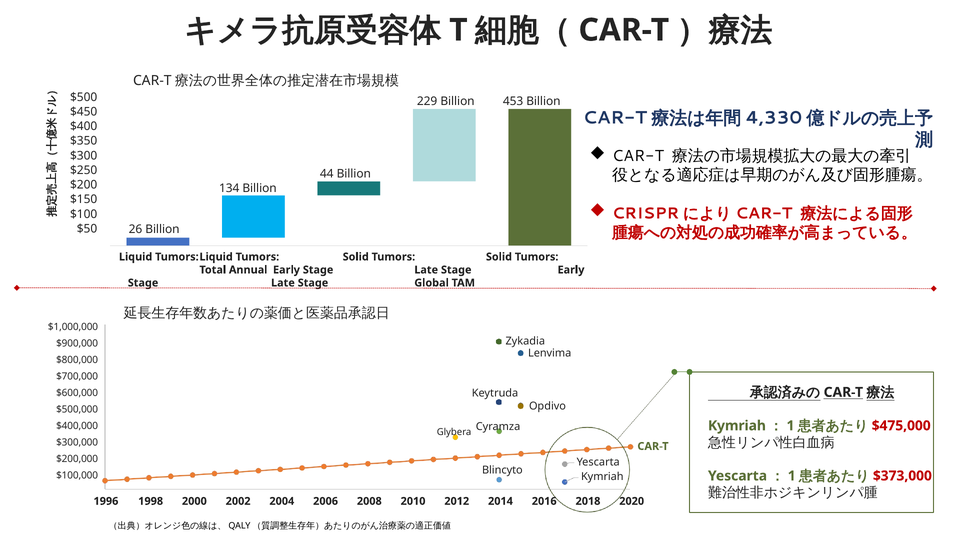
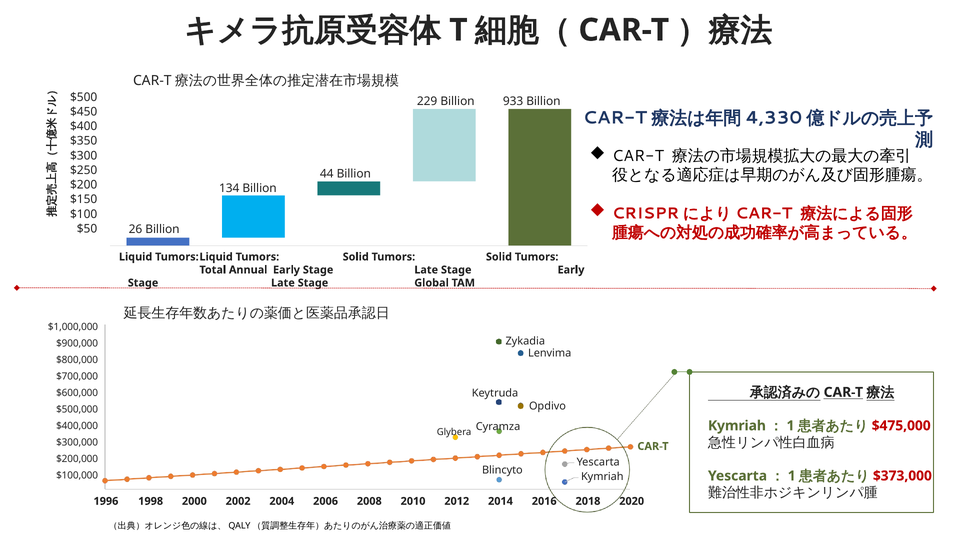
453: 453 -> 933 (513, 101)
